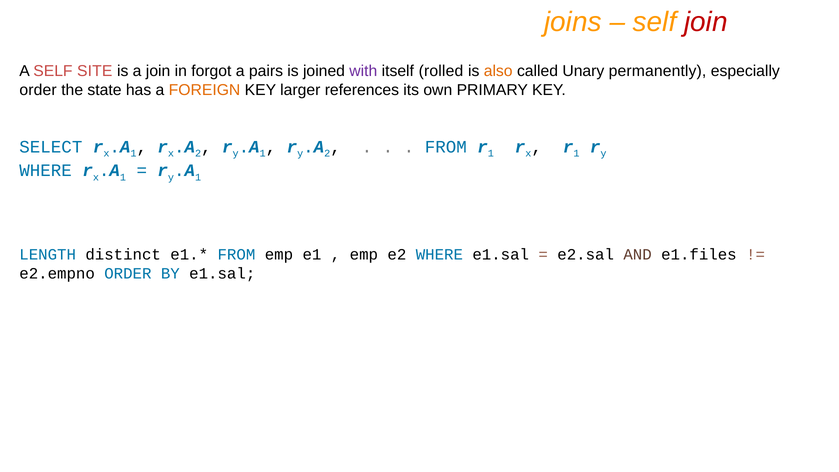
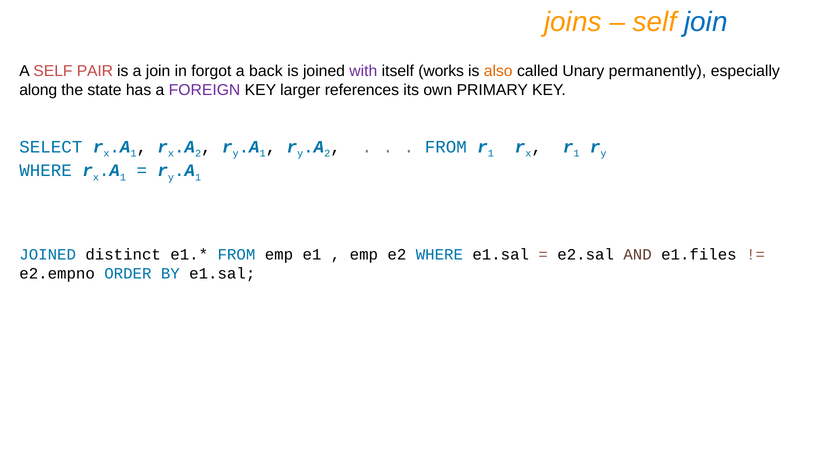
join colour: red -> blue (706, 22)
SITE: SITE -> PAIR (95, 71)
pairs: pairs -> back (266, 71)
rolled: rolled -> works (441, 71)
order: order -> along (38, 90)
FOREIGN colour: orange -> purple (205, 90)
LENGTH: LENGTH -> JOINED (48, 255)
